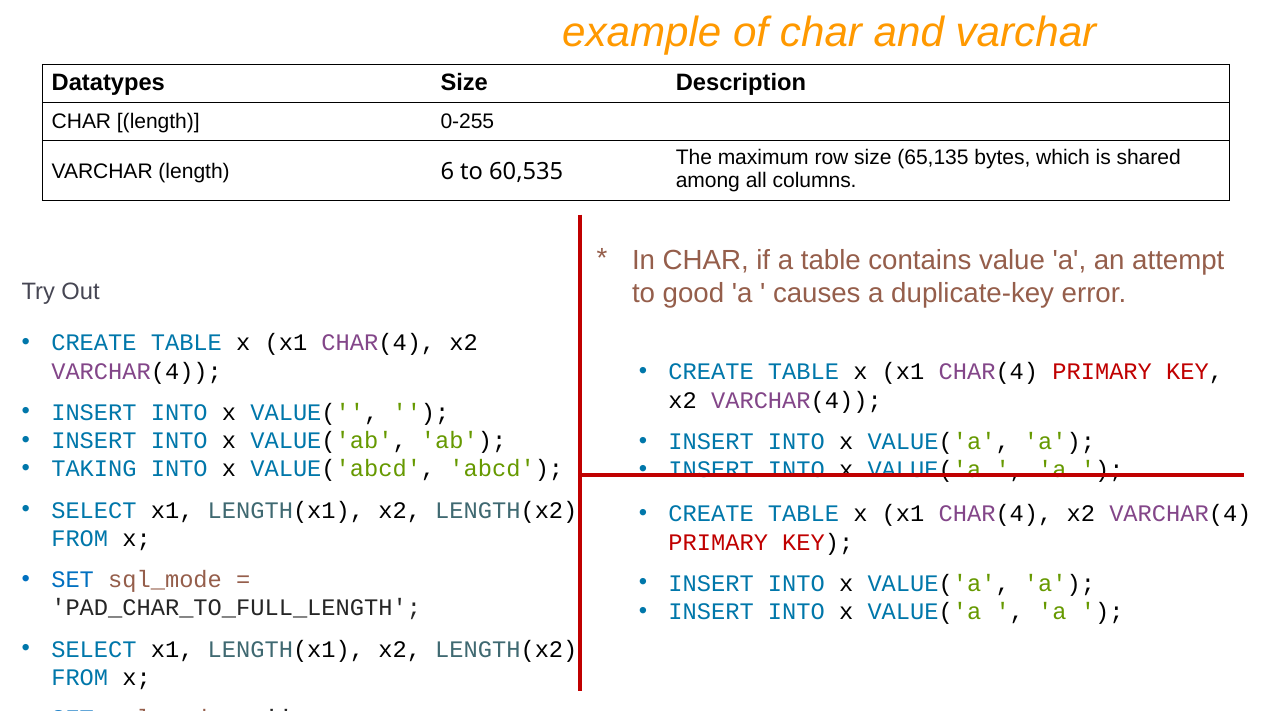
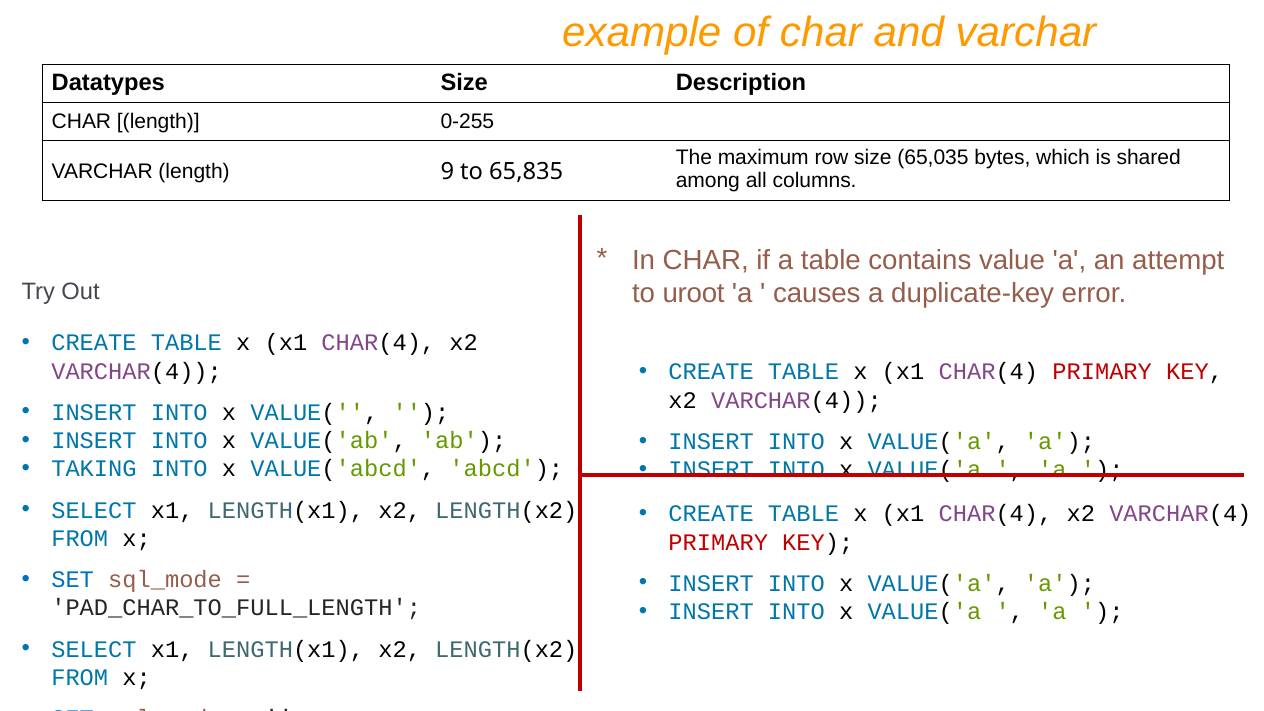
65,135: 65,135 -> 65,035 (933, 157)
6: 6 -> 9 (447, 172)
60,535: 60,535 -> 65,835 (526, 172)
good: good -> uroot (694, 293)
